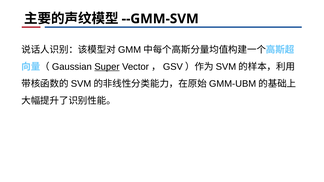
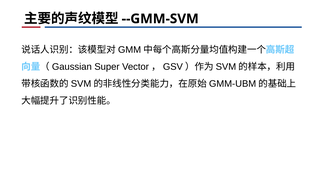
Super underline: present -> none (107, 67)
